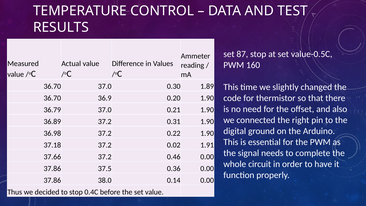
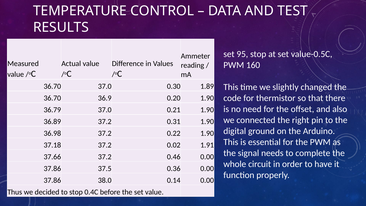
87: 87 -> 95 (242, 54)
